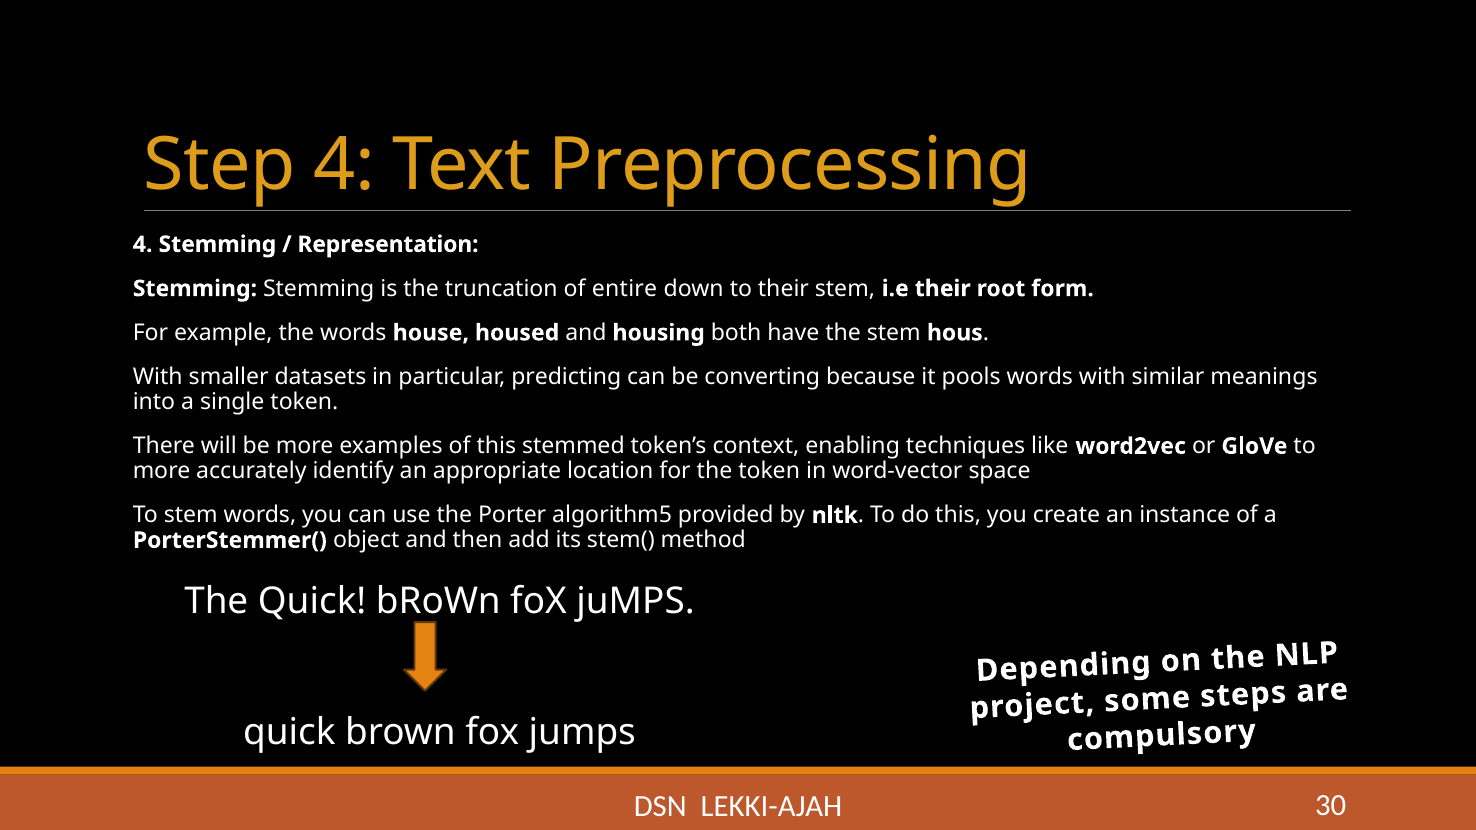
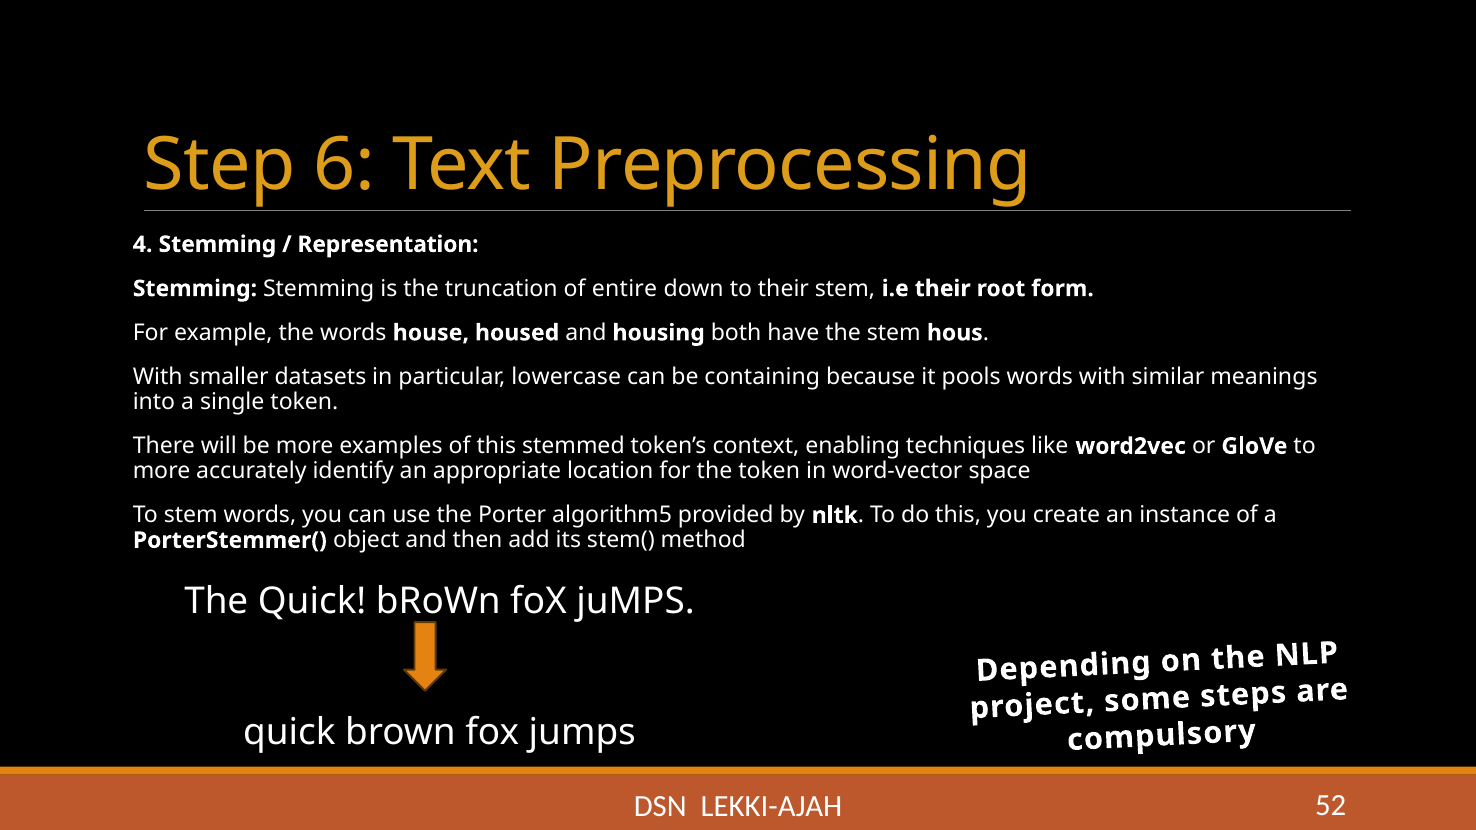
Step 4: 4 -> 6 (344, 165)
predicting: predicting -> lowercase (566, 377)
converting: converting -> containing (762, 377)
30: 30 -> 52 (1331, 806)
